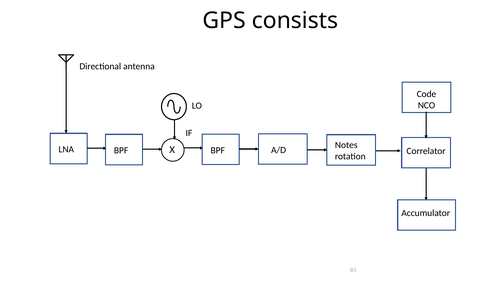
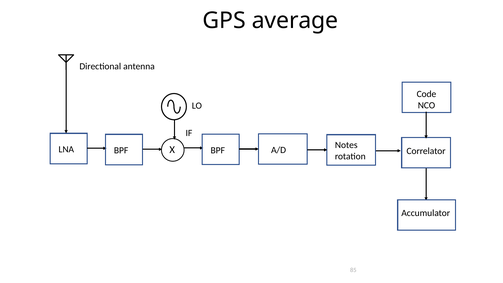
consists: consists -> average (295, 21)
